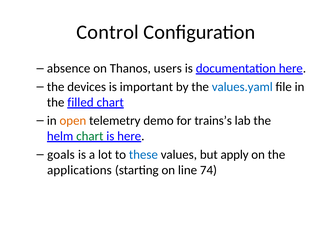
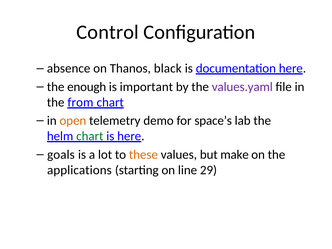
users: users -> black (168, 68)
devices: devices -> enough (87, 87)
values.yaml colour: blue -> purple (242, 87)
filled: filled -> from (80, 102)
trains’s: trains’s -> space’s (213, 121)
these colour: blue -> orange (143, 155)
apply: apply -> make (235, 155)
74: 74 -> 29 (208, 170)
